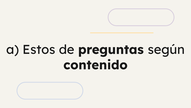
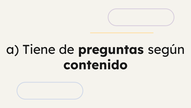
Estos: Estos -> Tiene (39, 49)
